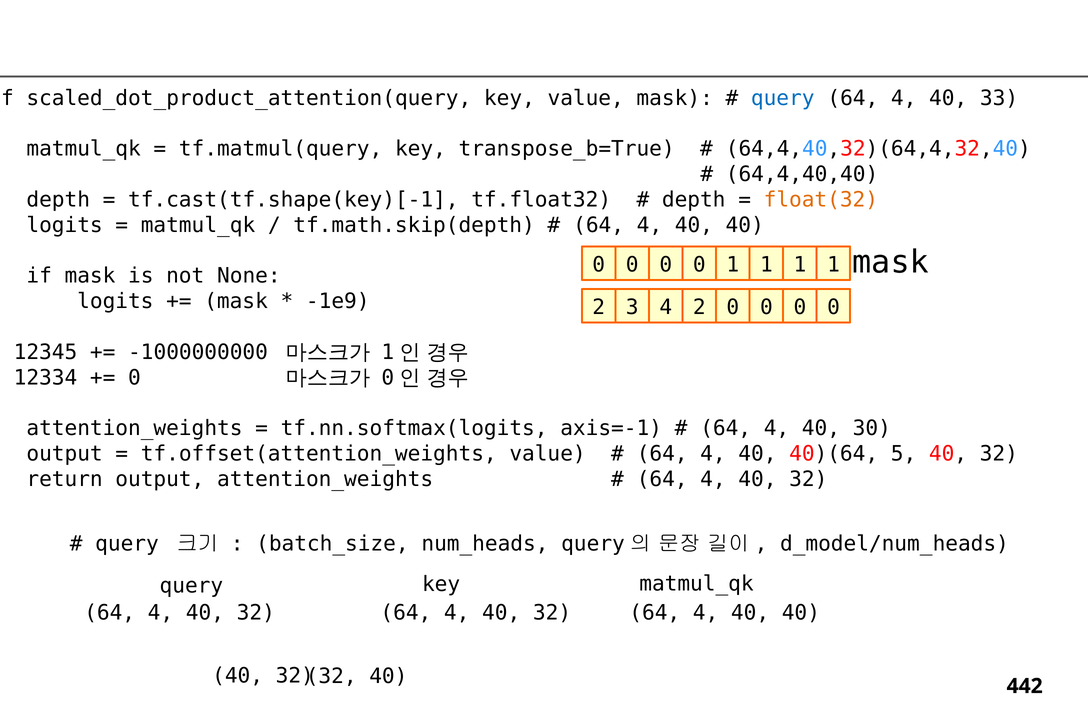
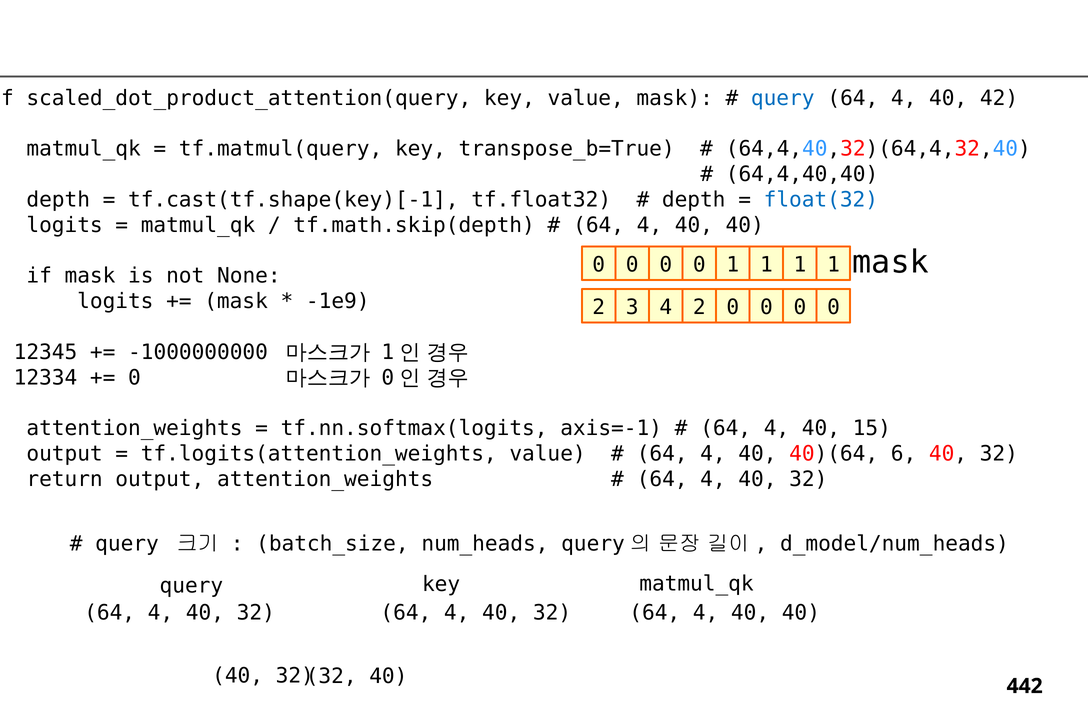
33: 33 -> 42 (999, 98)
float(32 colour: orange -> blue (821, 200)
30: 30 -> 15 (872, 428)
tf.offset(attention_weights: tf.offset(attention_weights -> tf.logits(attention_weights (319, 454)
5: 5 -> 6 (904, 454)
